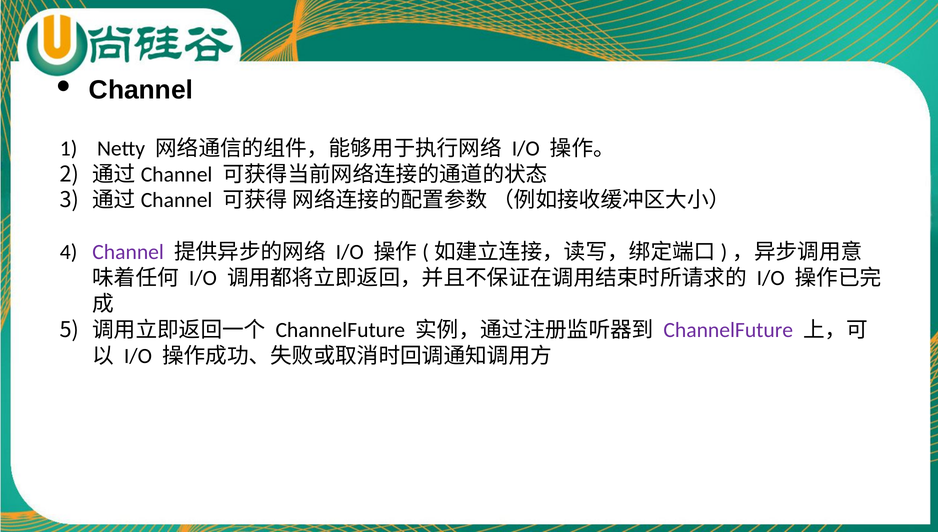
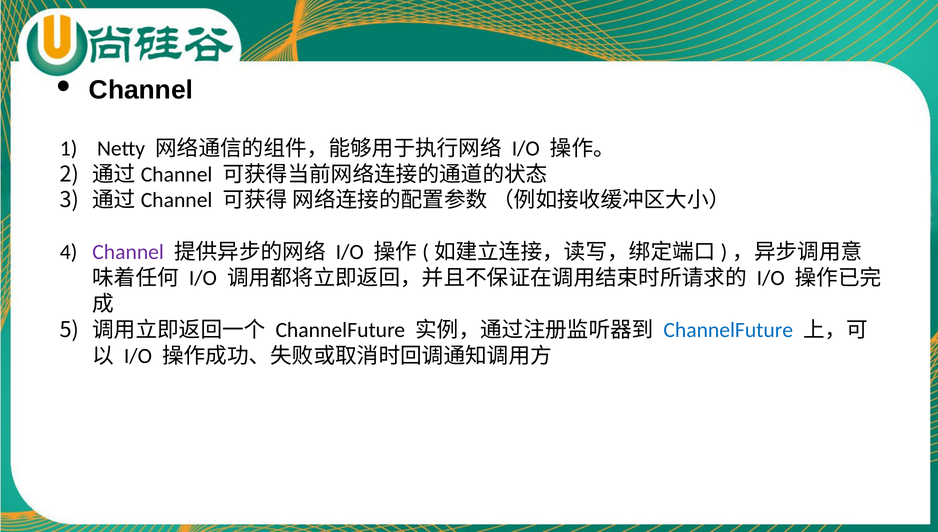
ChannelFuture colour: purple -> blue (728, 330)
